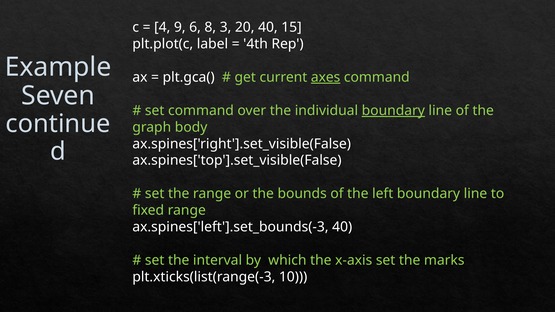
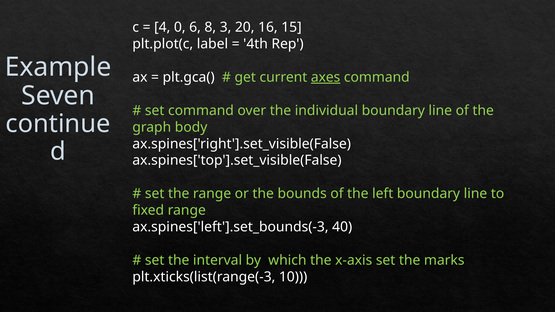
9: 9 -> 0 (180, 27)
20 40: 40 -> 16 (268, 27)
boundary underline: present -> none (393, 111)
